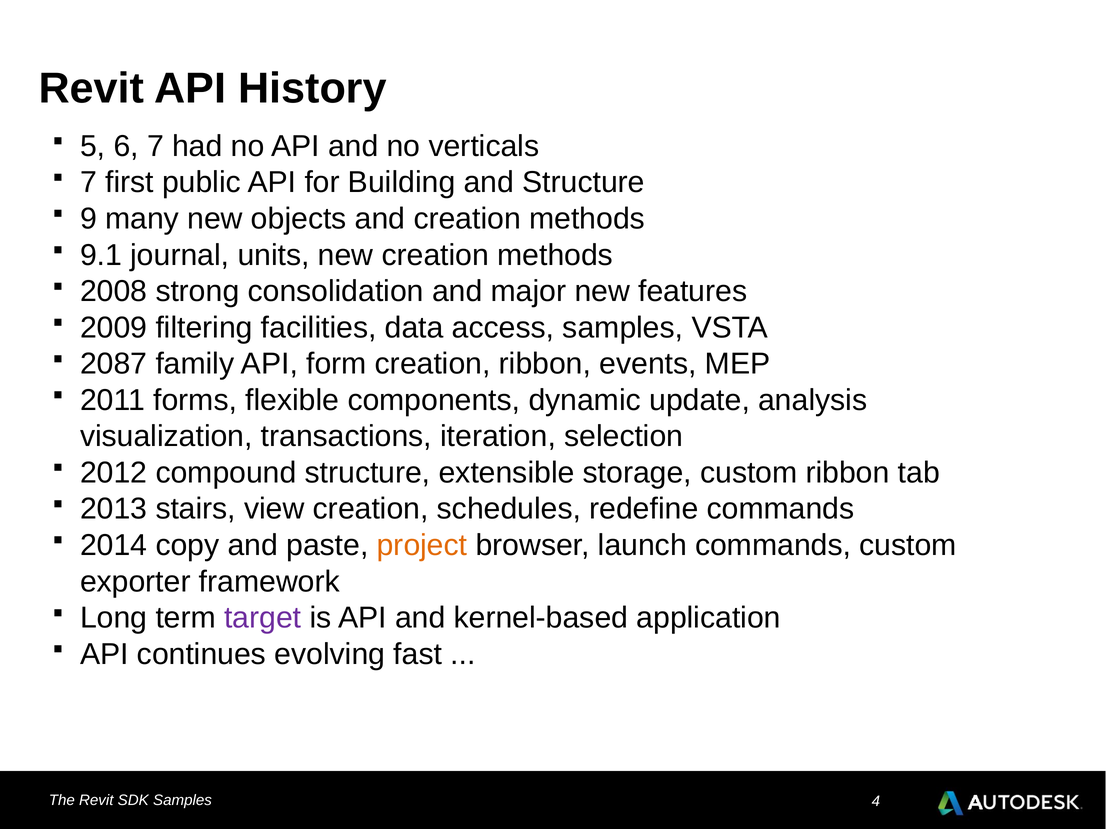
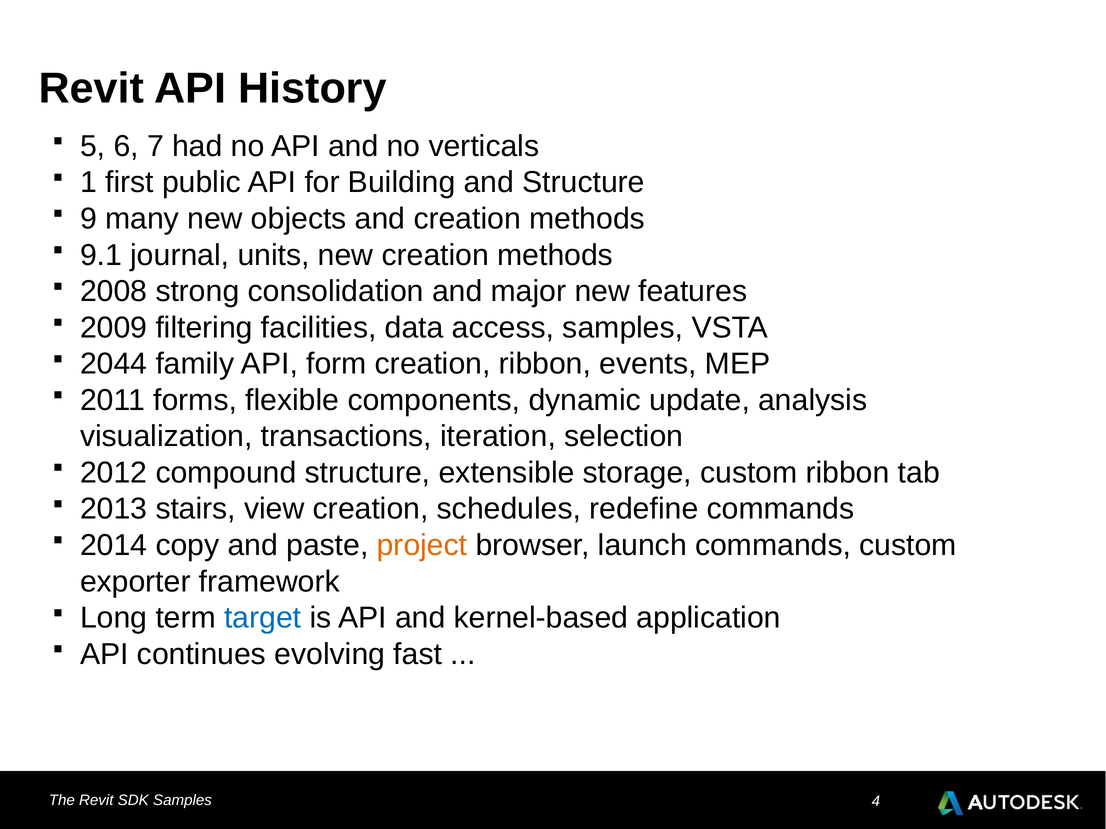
7: 7 -> 1 (88, 183)
2087: 2087 -> 2044 (114, 364)
target colour: purple -> blue (263, 618)
